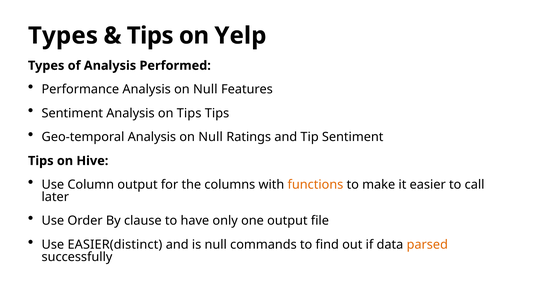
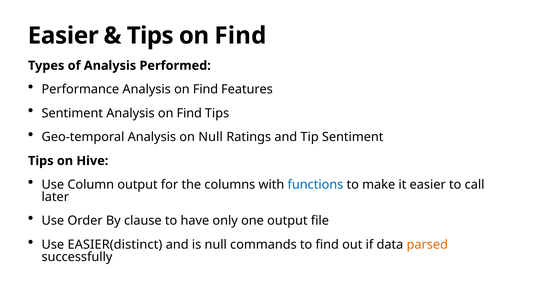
Types: Types -> Easier (63, 36)
Tips on Yelp: Yelp -> Find (240, 36)
Performance Analysis on Null: Null -> Find (205, 90)
Sentiment Analysis on Tips: Tips -> Find (189, 113)
functions colour: orange -> blue (315, 185)
